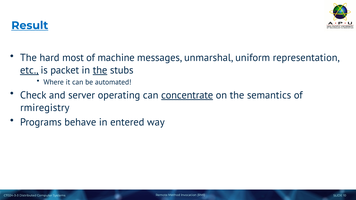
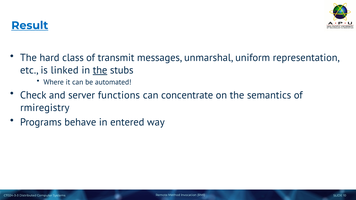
most: most -> class (73, 58)
machine: machine -> transmit (116, 58)
etc underline: present -> none (29, 70)
packet: packet -> linked (65, 70)
operating: operating -> functions (119, 95)
concentrate underline: present -> none (187, 95)
